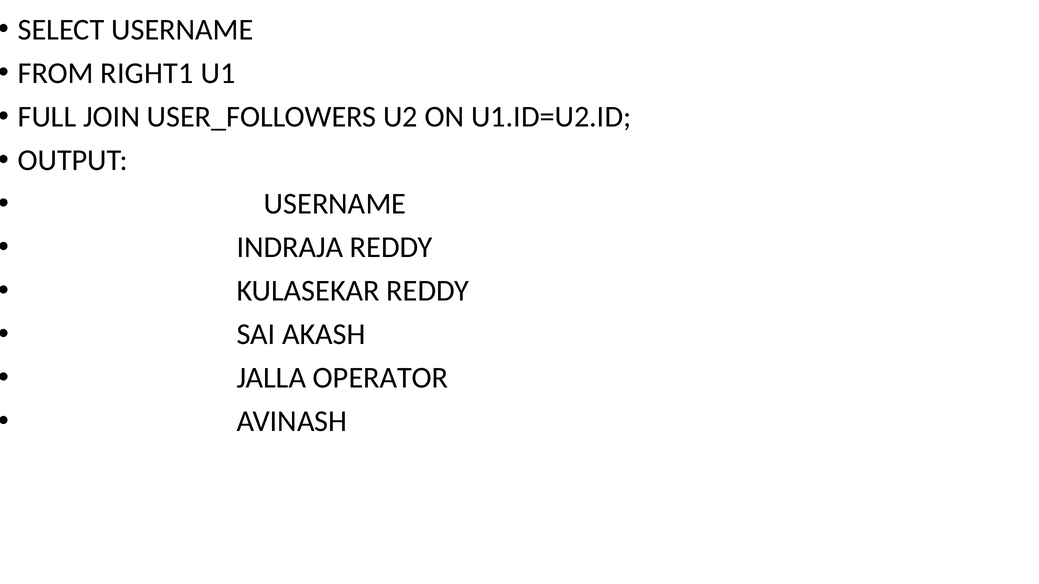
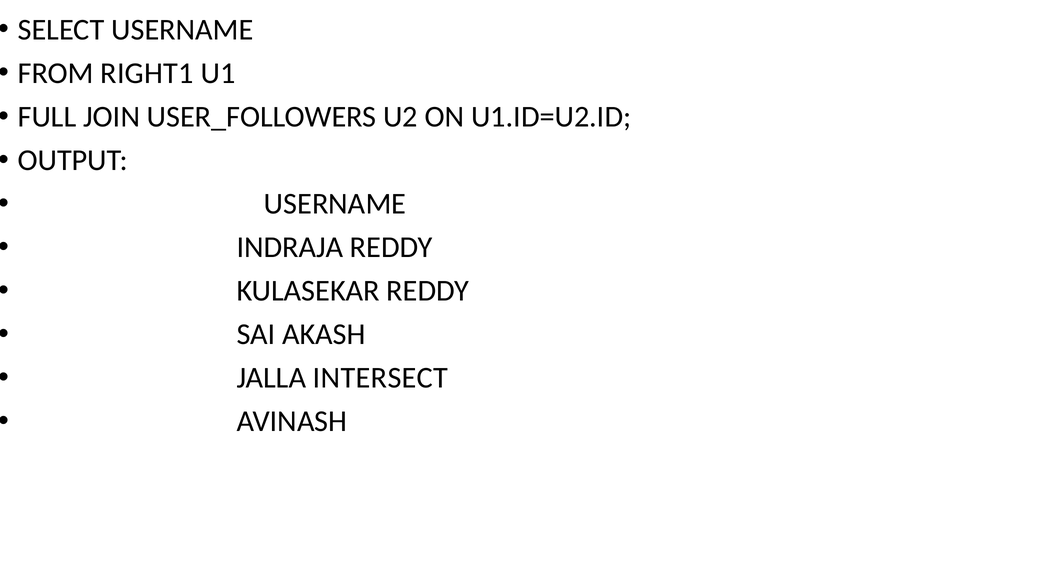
OPERATOR: OPERATOR -> INTERSECT (380, 378)
